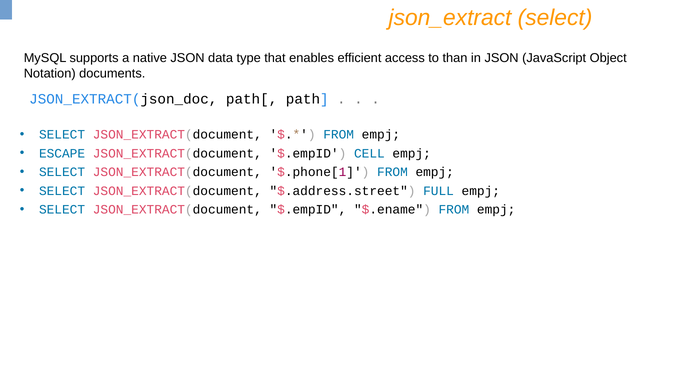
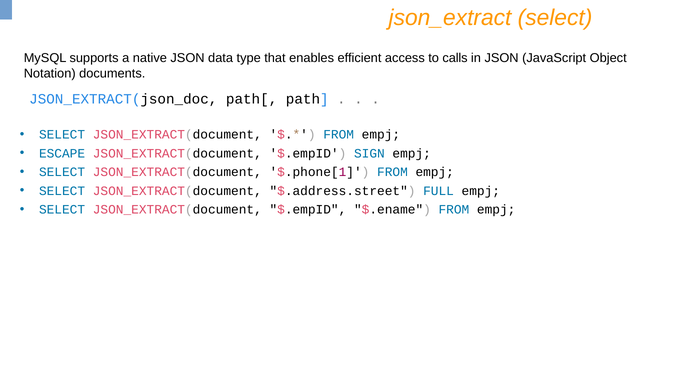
than: than -> calls (455, 58)
CELL: CELL -> SIGN (369, 153)
